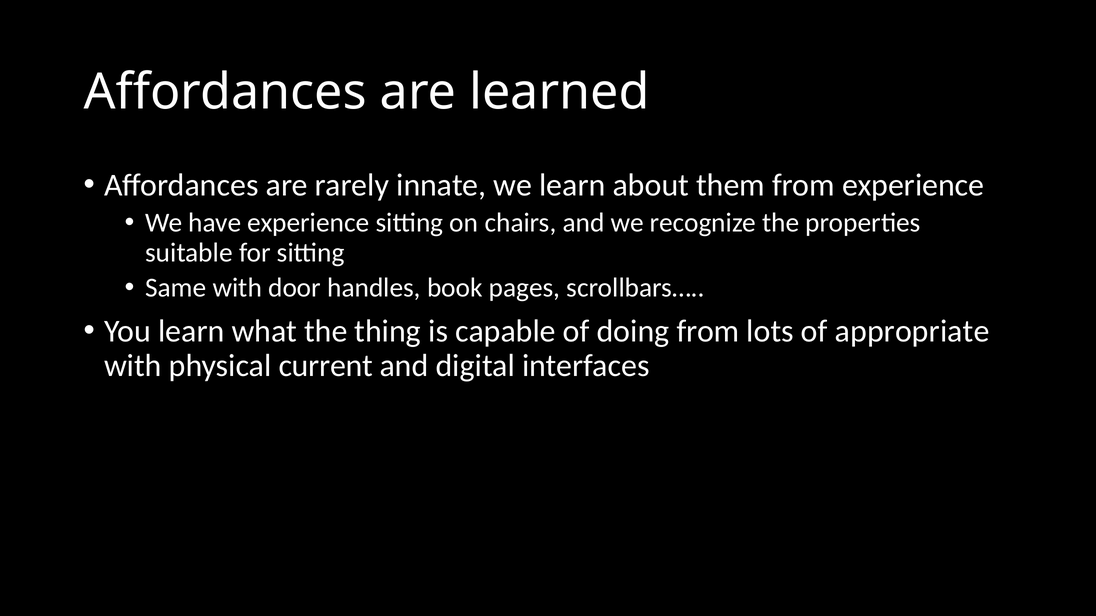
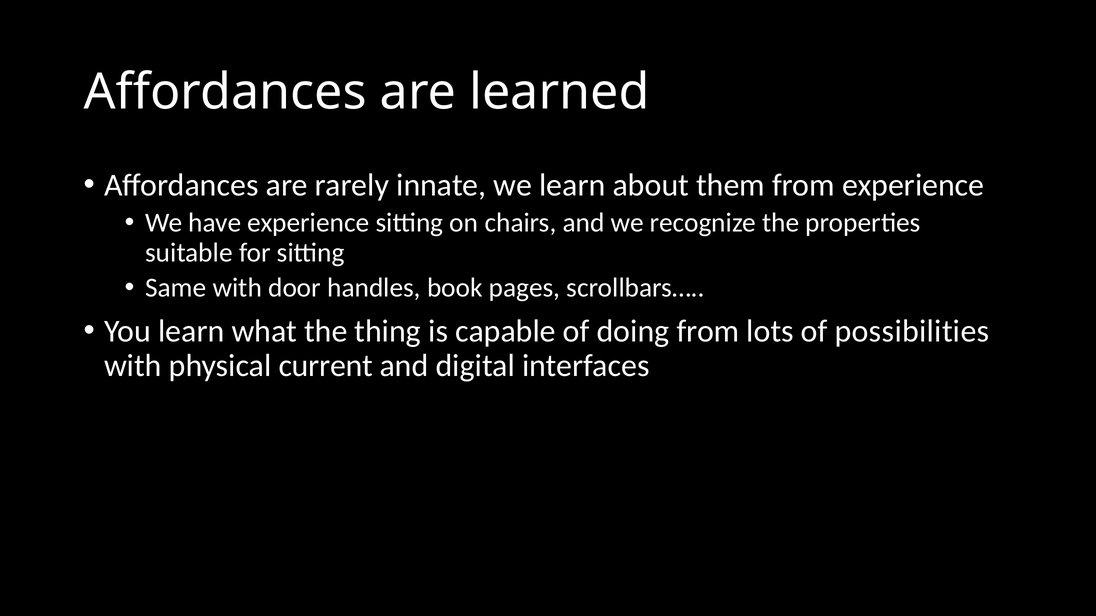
appropriate: appropriate -> possibilities (912, 331)
